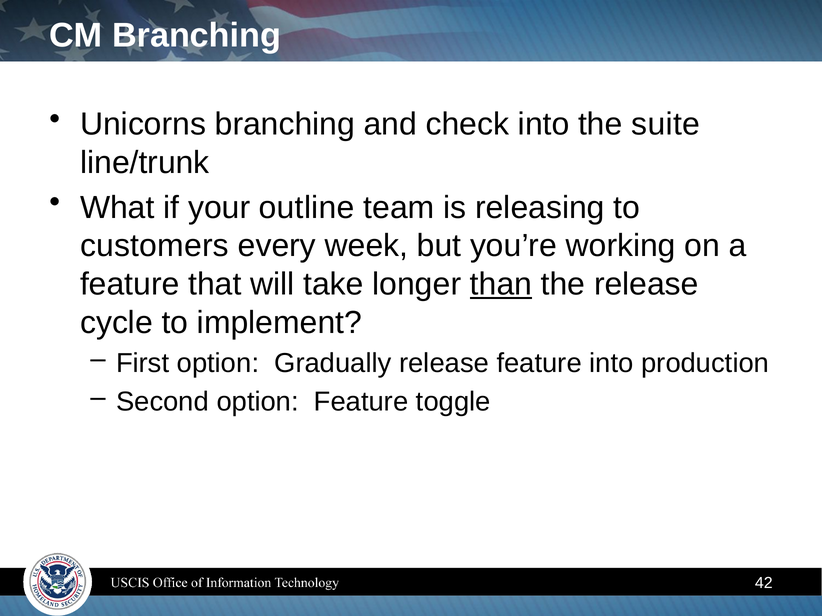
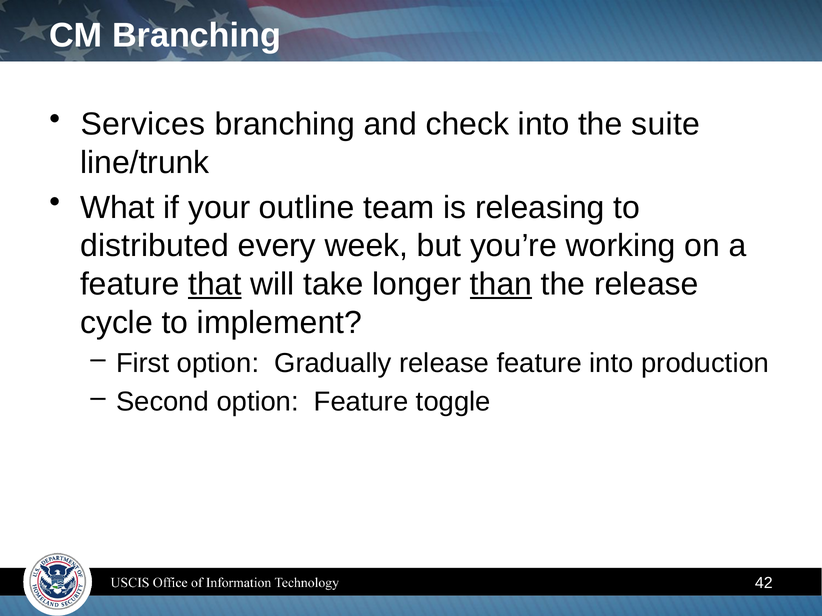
Unicorns: Unicorns -> Services (143, 124)
customers: customers -> distributed (155, 246)
that underline: none -> present (215, 284)
